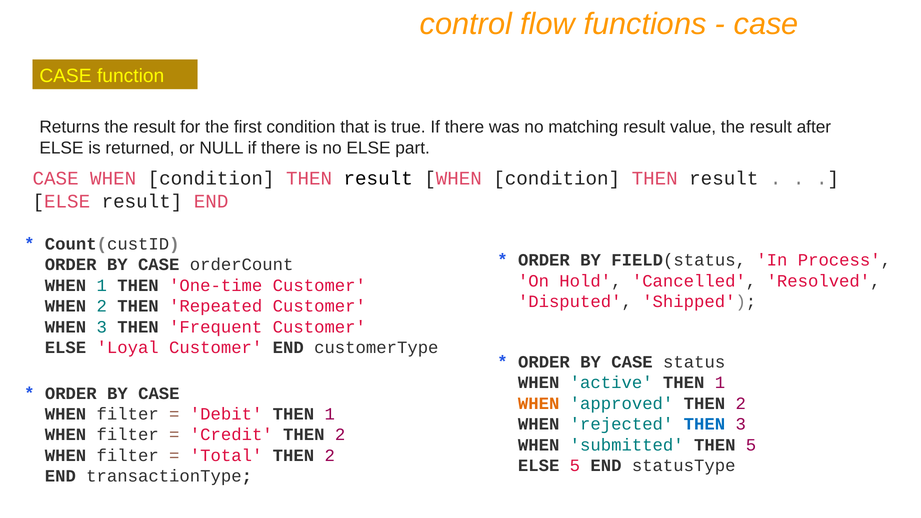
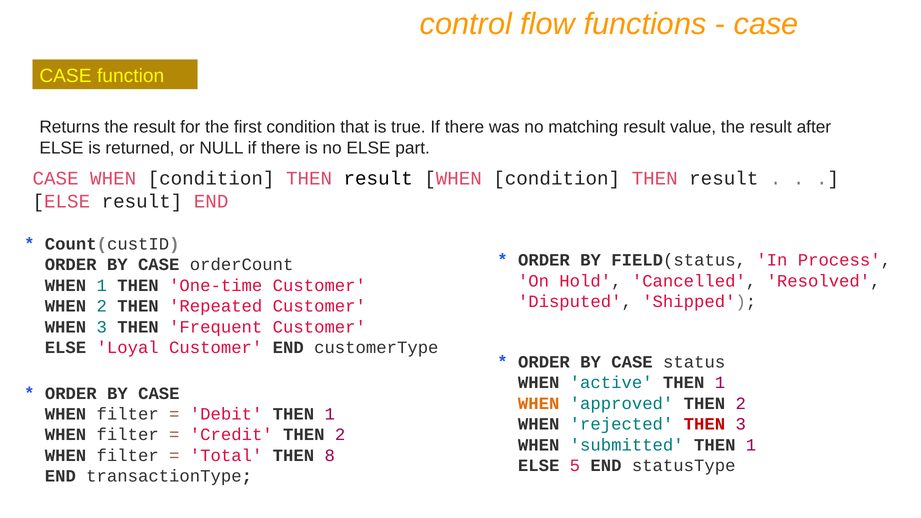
THEN colour: blue -> red (704, 424)
submitted THEN 5: 5 -> 1 (751, 445)
Total THEN 2: 2 -> 8 (330, 456)
